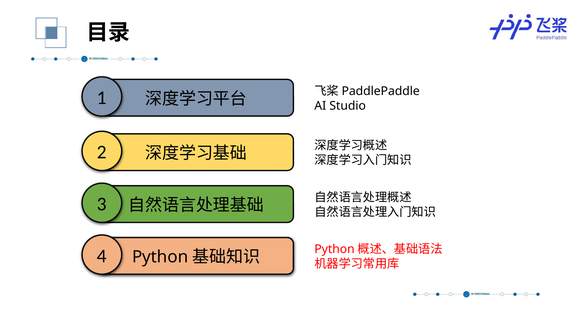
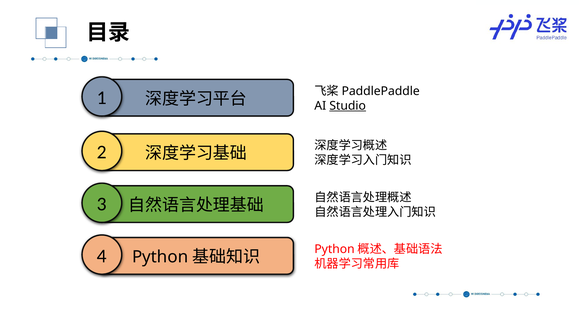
Studio underline: none -> present (348, 106)
